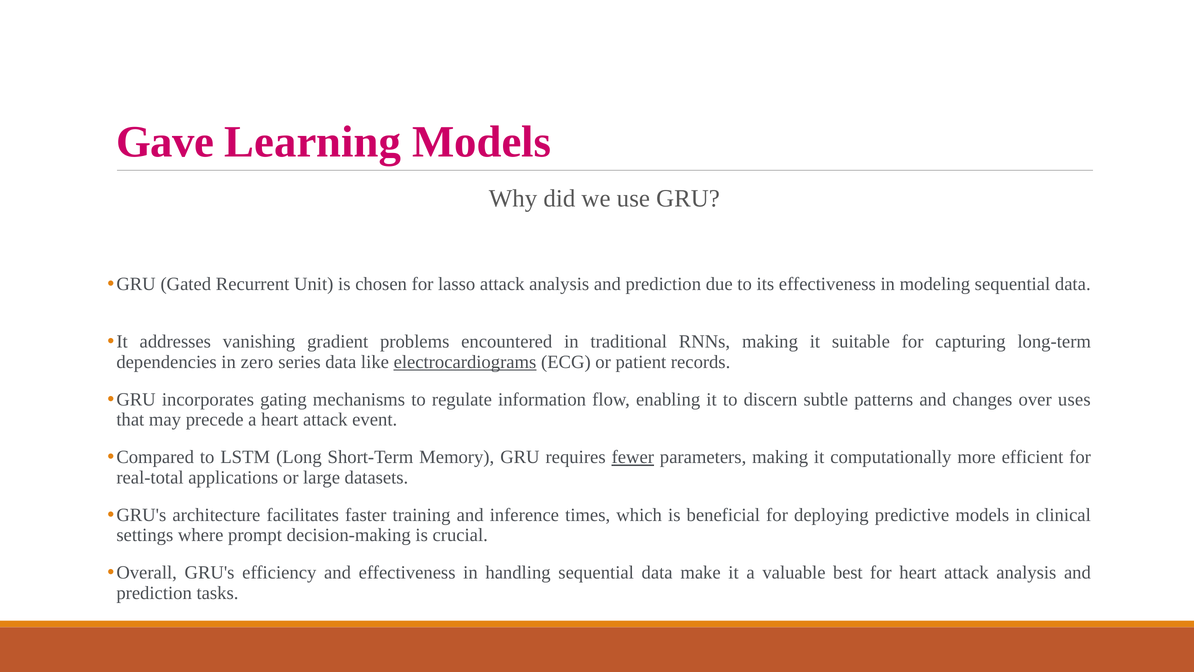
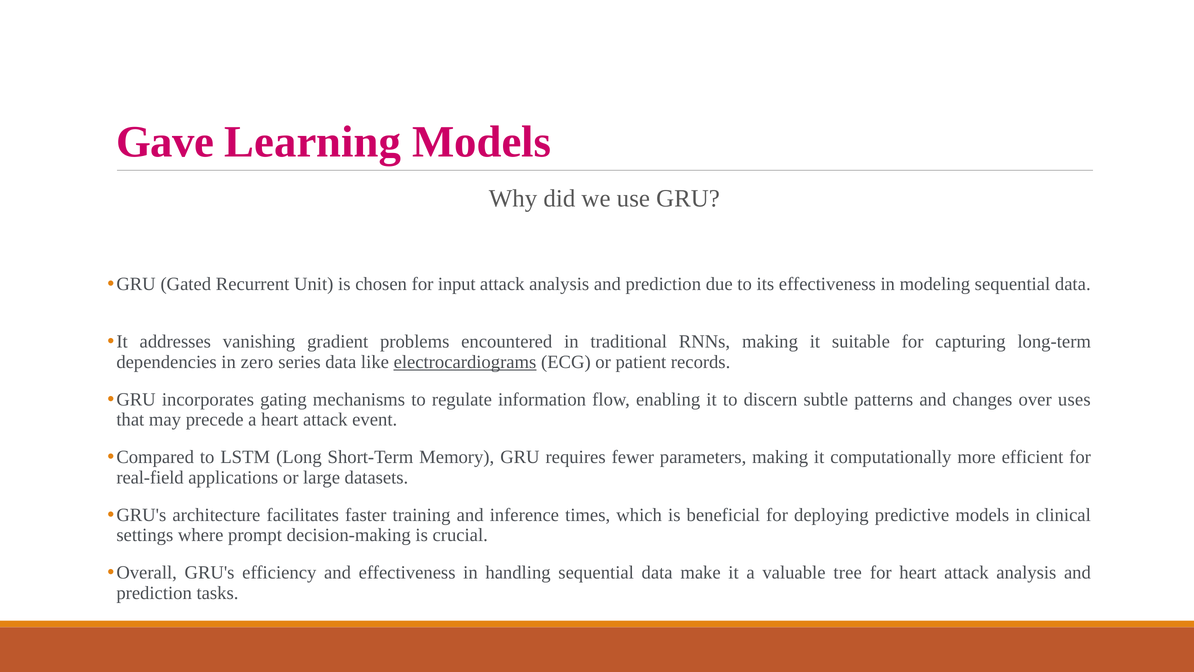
lasso: lasso -> input (457, 284)
fewer underline: present -> none (633, 457)
real-total: real-total -> real-field (150, 477)
best: best -> tree (848, 572)
